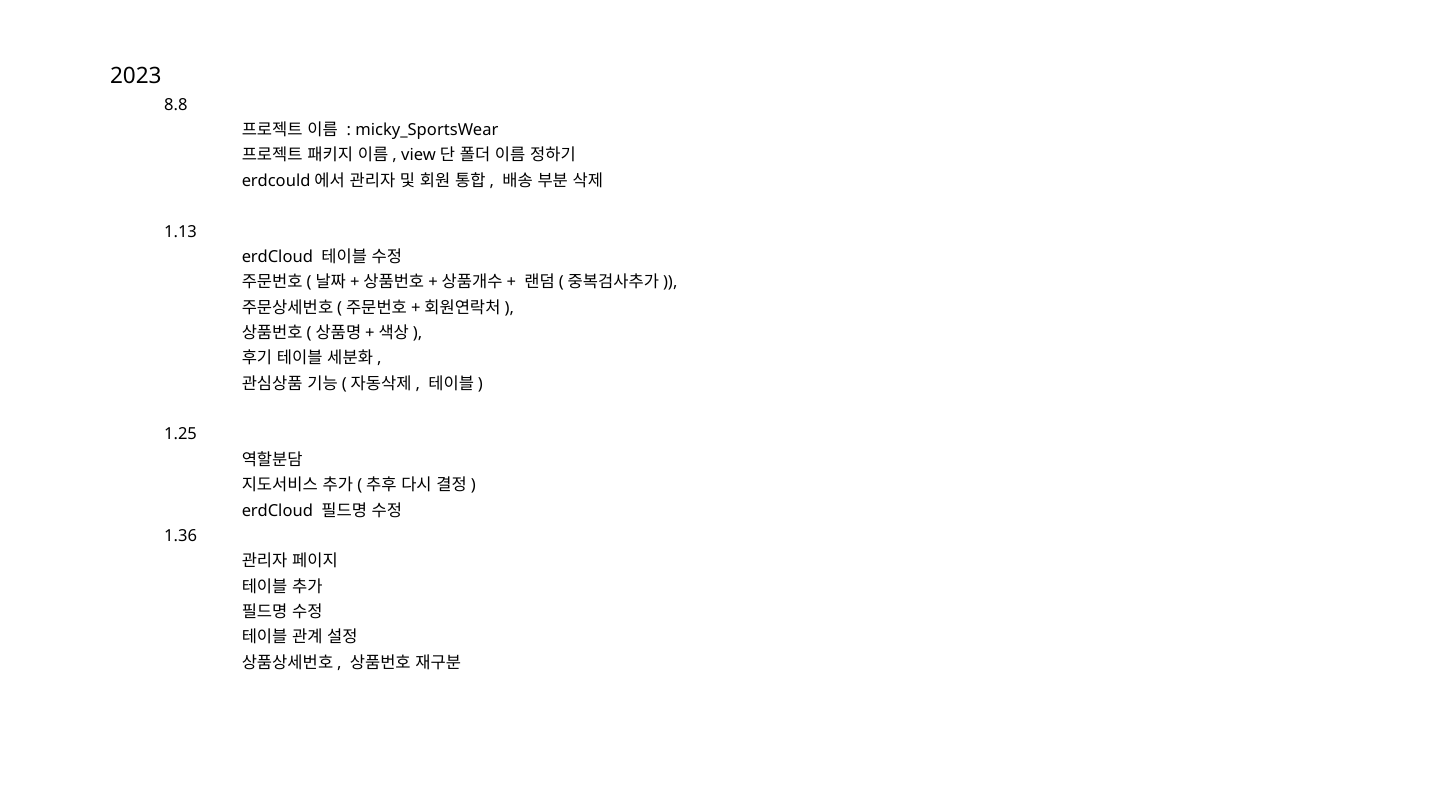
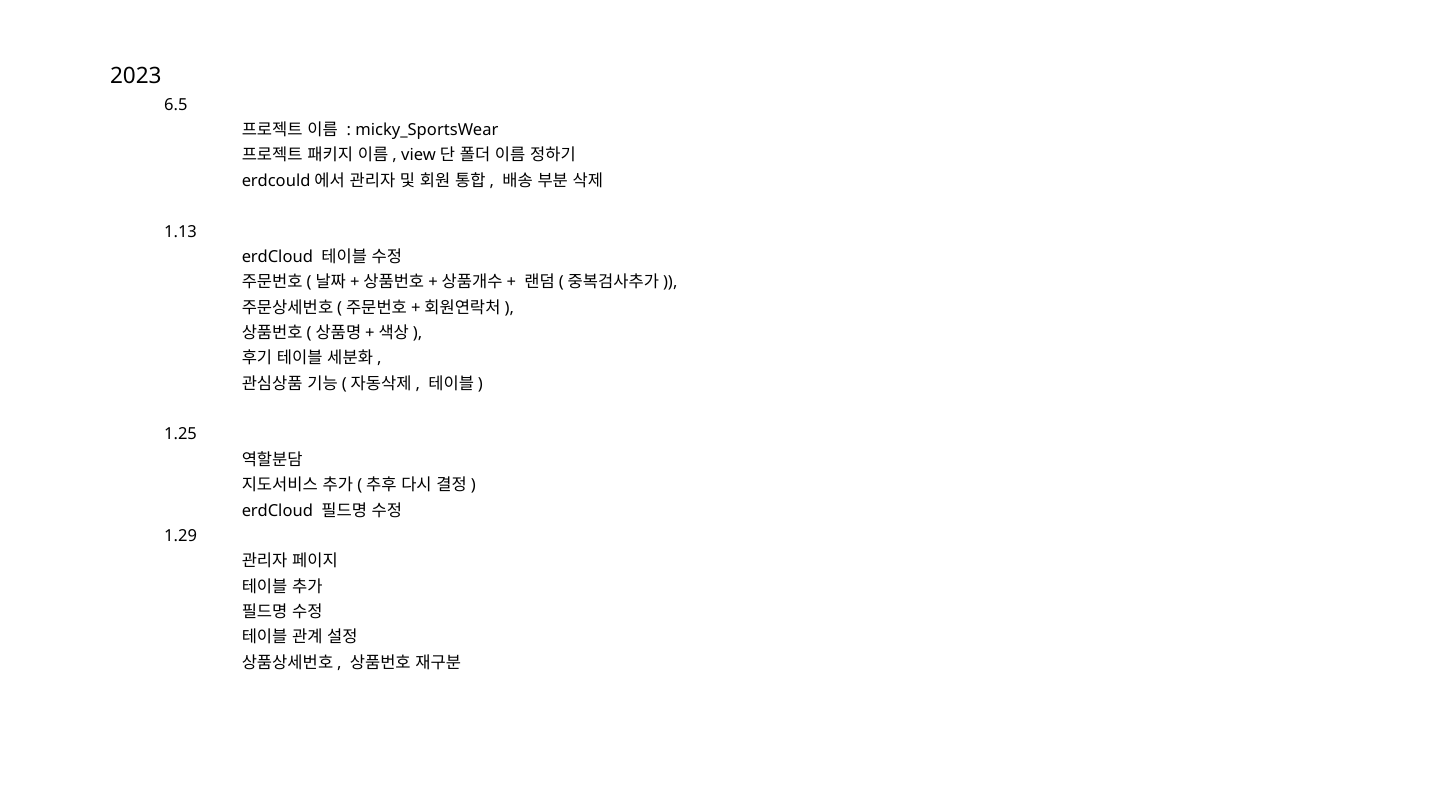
8.8: 8.8 -> 6.5 (176, 105)
1.36: 1.36 -> 1.29 (181, 536)
